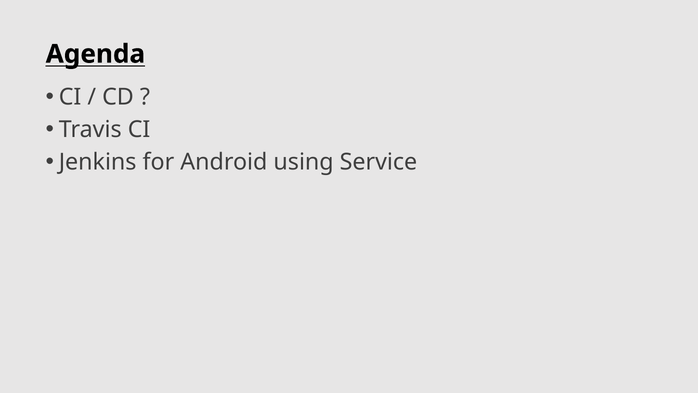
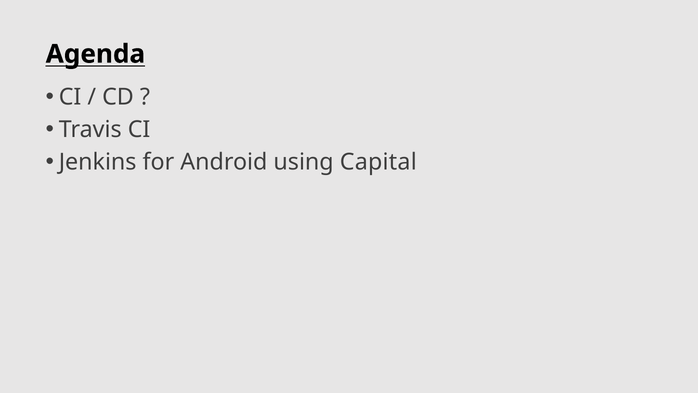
Service: Service -> Capital (378, 162)
